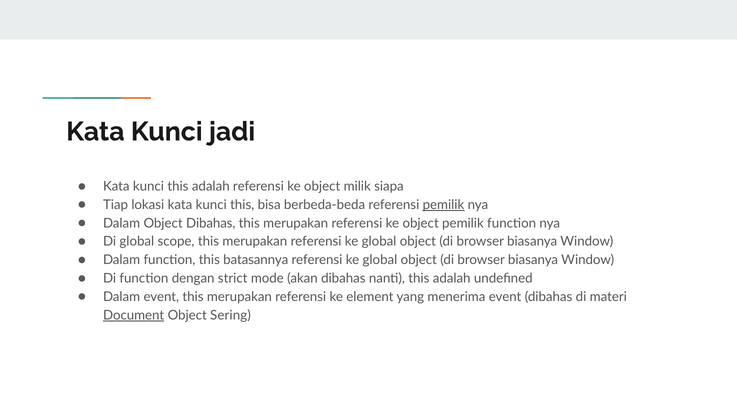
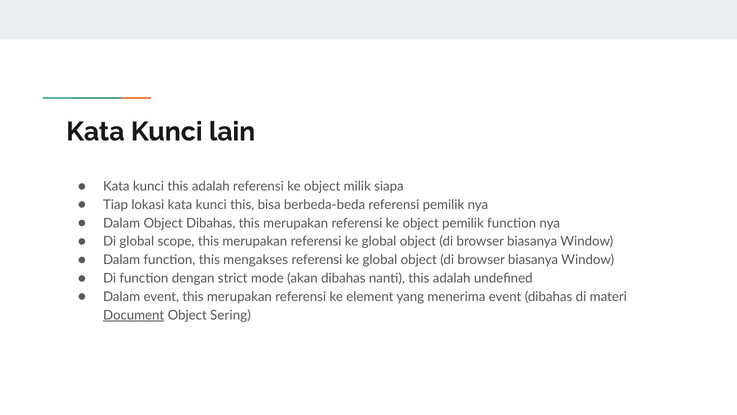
jadi: jadi -> lain (232, 131)
pemilik underline: present -> none (443, 205)
batasannya: batasannya -> mengakses (256, 260)
